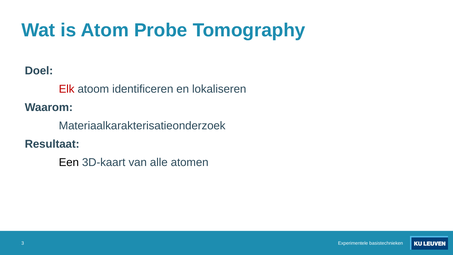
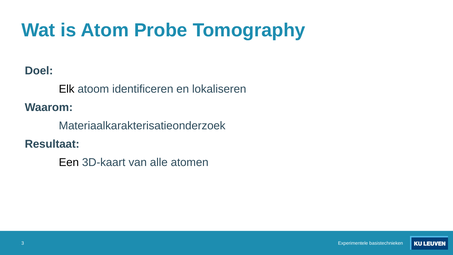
Elk colour: red -> black (67, 89)
